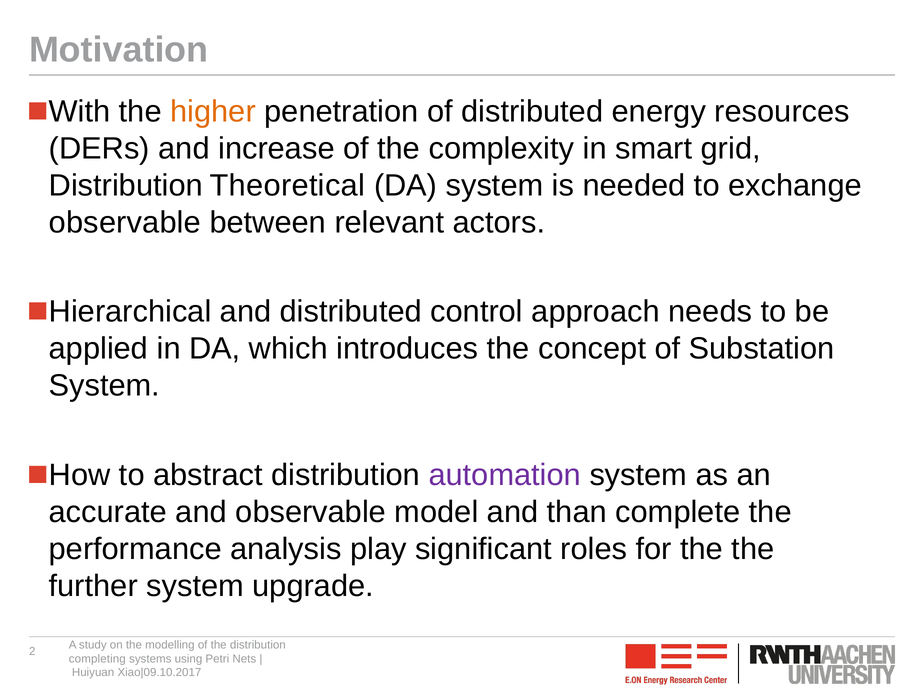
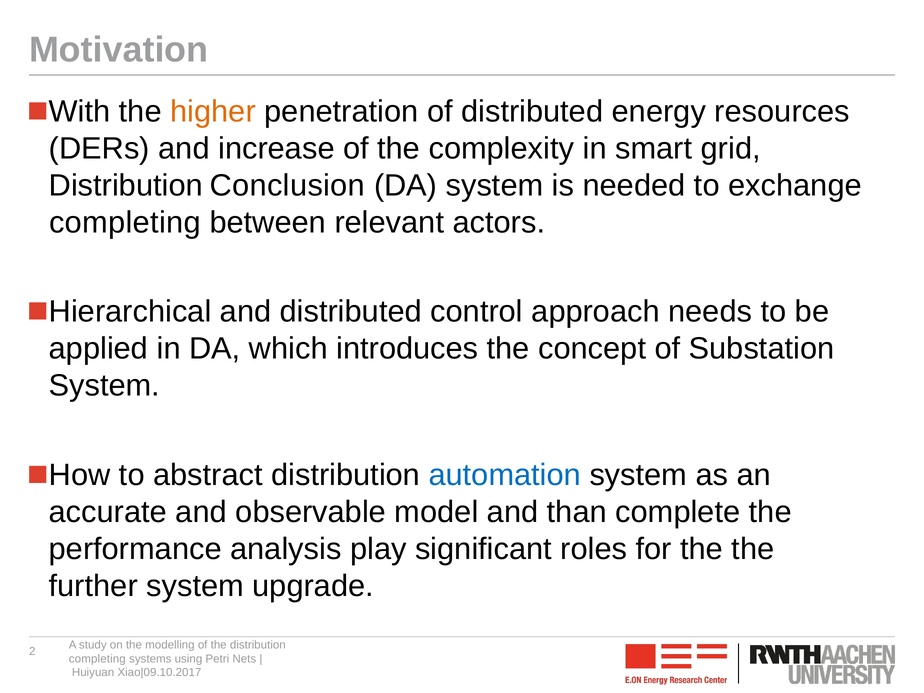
Theoretical: Theoretical -> Conclusion (287, 185)
observable: observable -> completing (125, 222)
automation colour: purple -> blue (505, 475)
